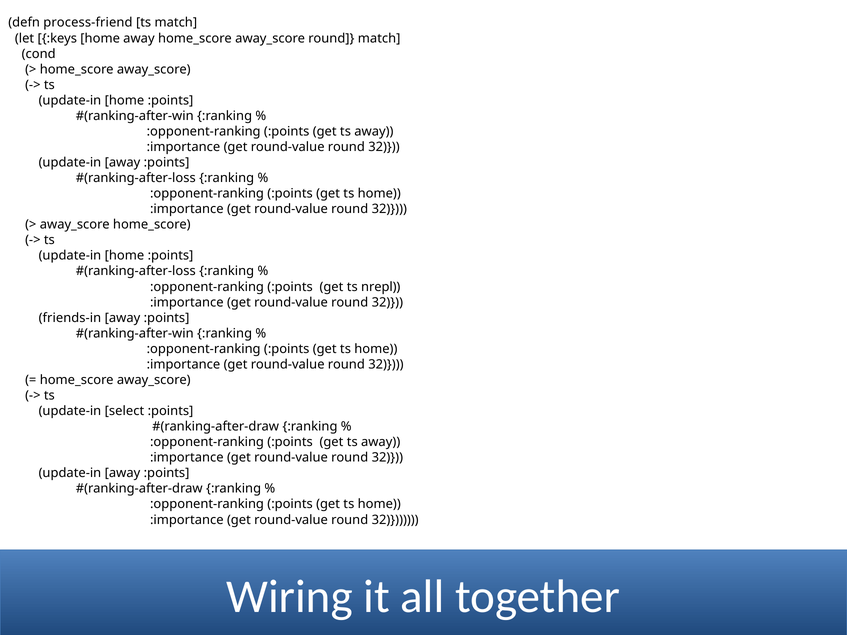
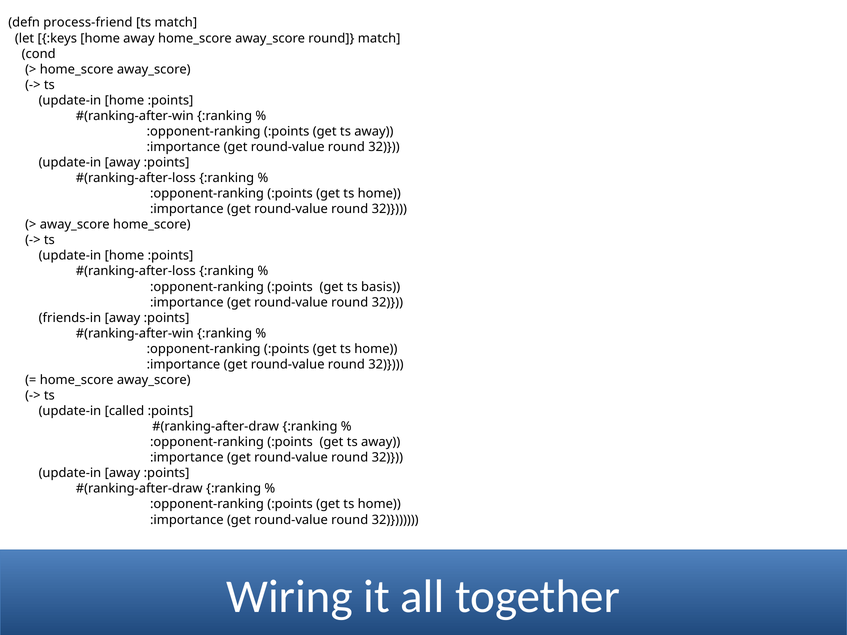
nrepl: nrepl -> basis (381, 287)
select: select -> called (124, 411)
